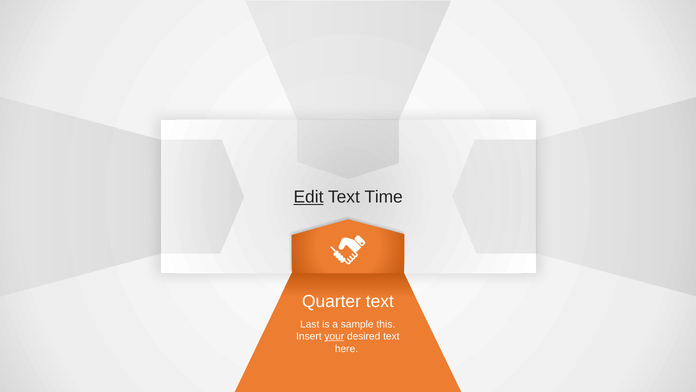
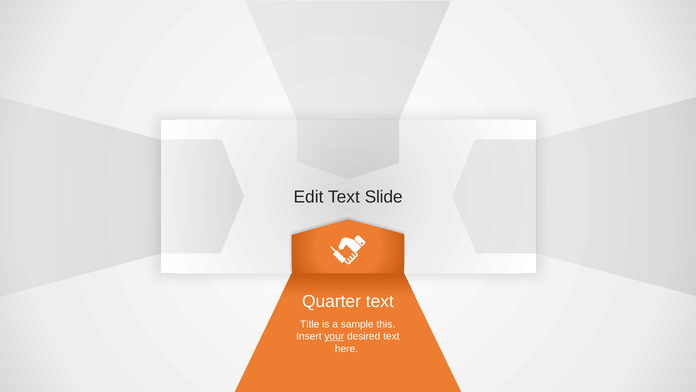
Edit underline: present -> none (308, 197)
Time: Time -> Slide (384, 197)
Last: Last -> Title (310, 324)
